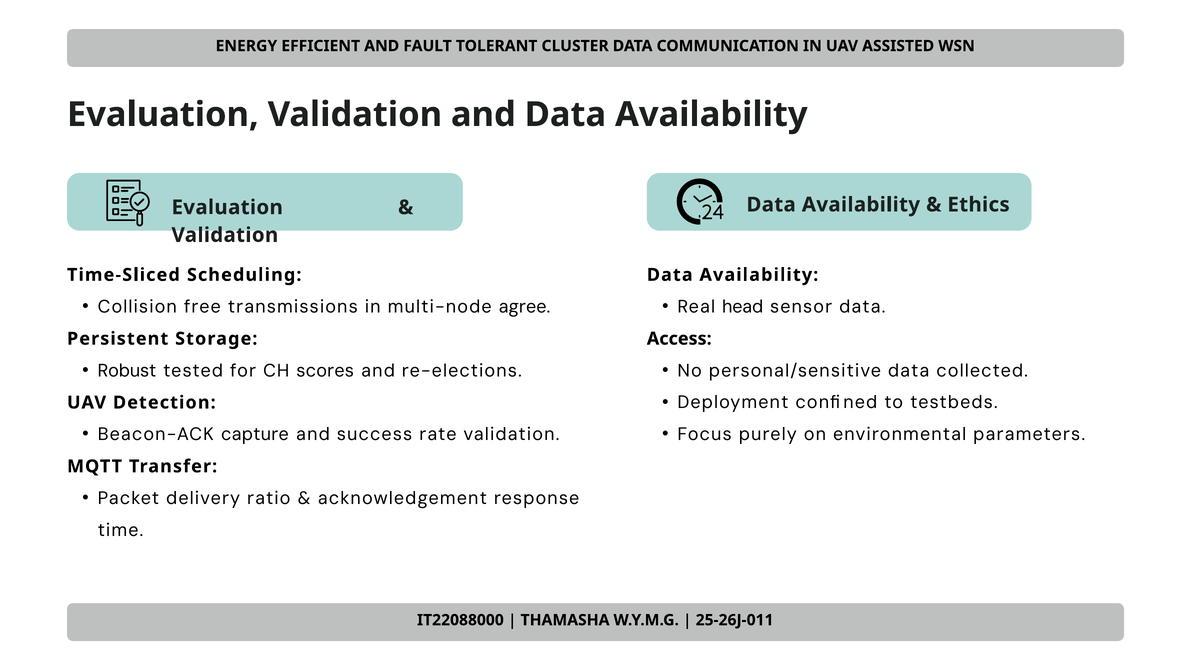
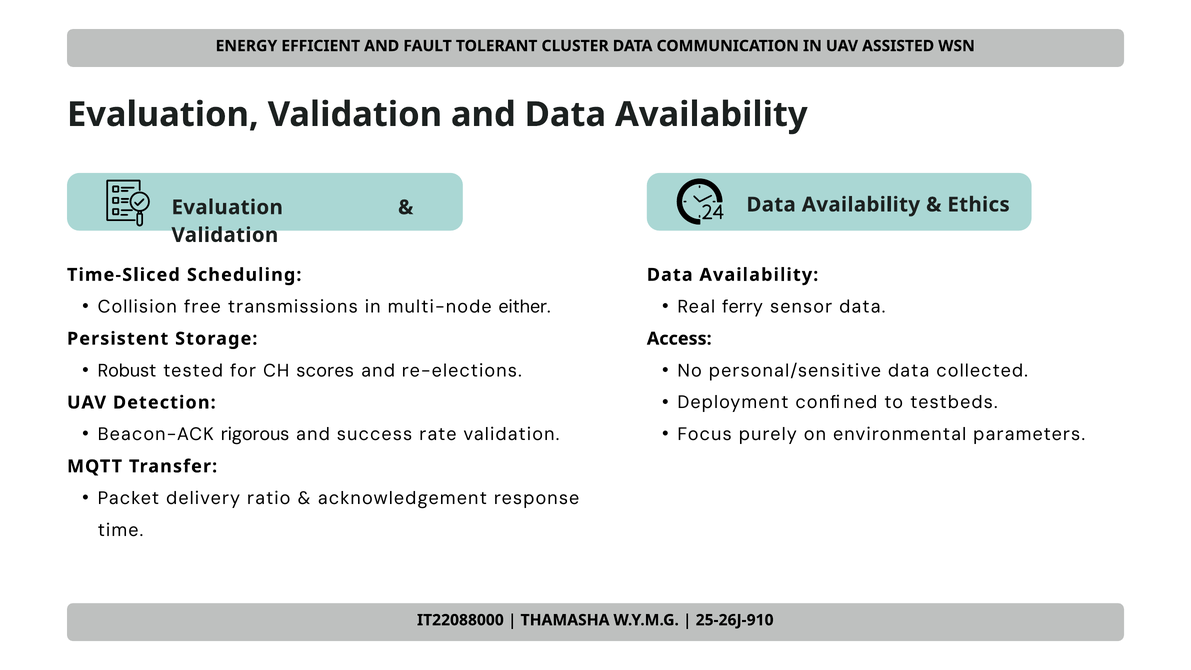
agree: agree -> either (525, 307)
head: head -> ferry (743, 307)
capture: capture -> rigorous (255, 434)
25-26J-011: 25-26J-011 -> 25-26J-910 (735, 620)
